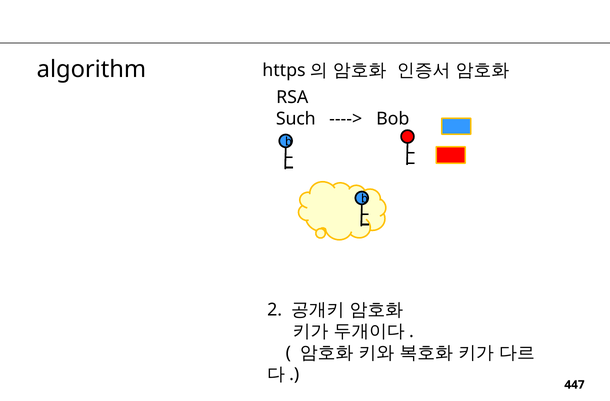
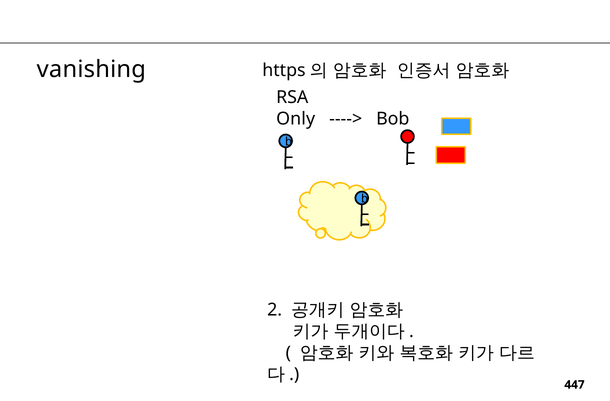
algorithm: algorithm -> vanishing (91, 69)
Such: Such -> Only (296, 119)
